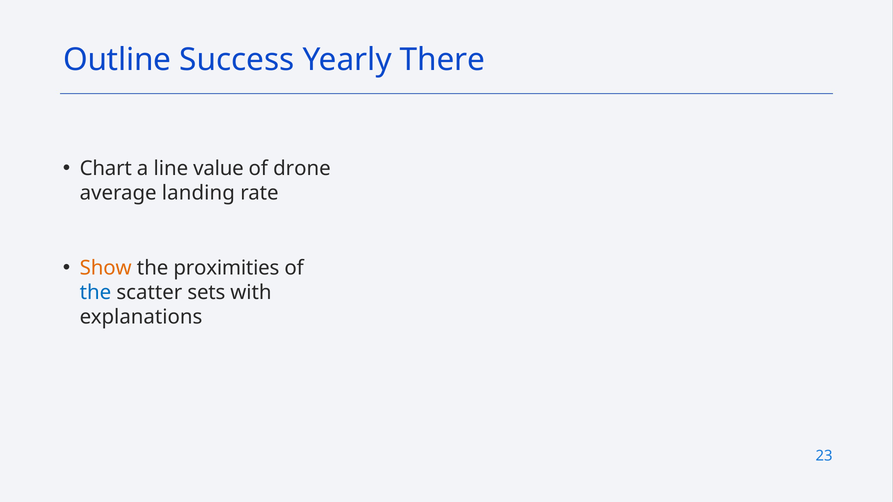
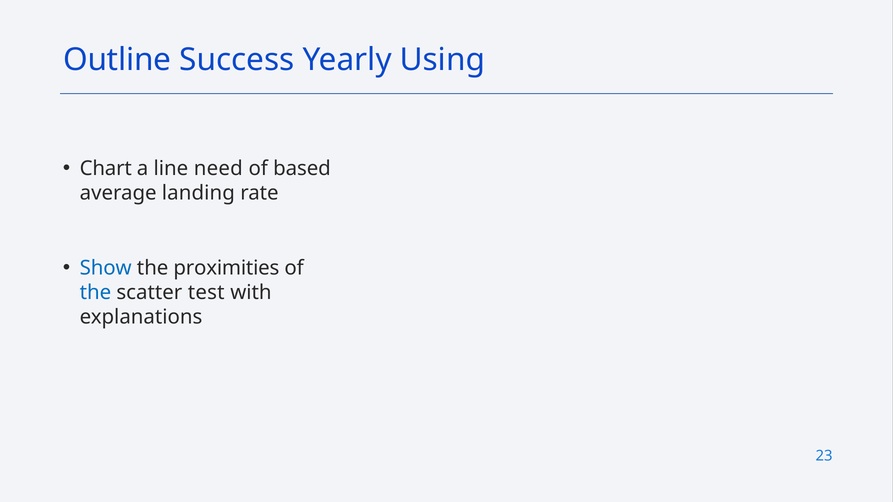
There: There -> Using (442, 60)
value: value -> need (218, 169)
drone: drone -> based (302, 169)
Show colour: orange -> blue (106, 268)
sets: sets -> test (206, 293)
